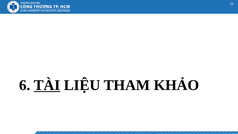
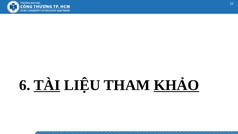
KHẢO underline: none -> present (176, 85)
